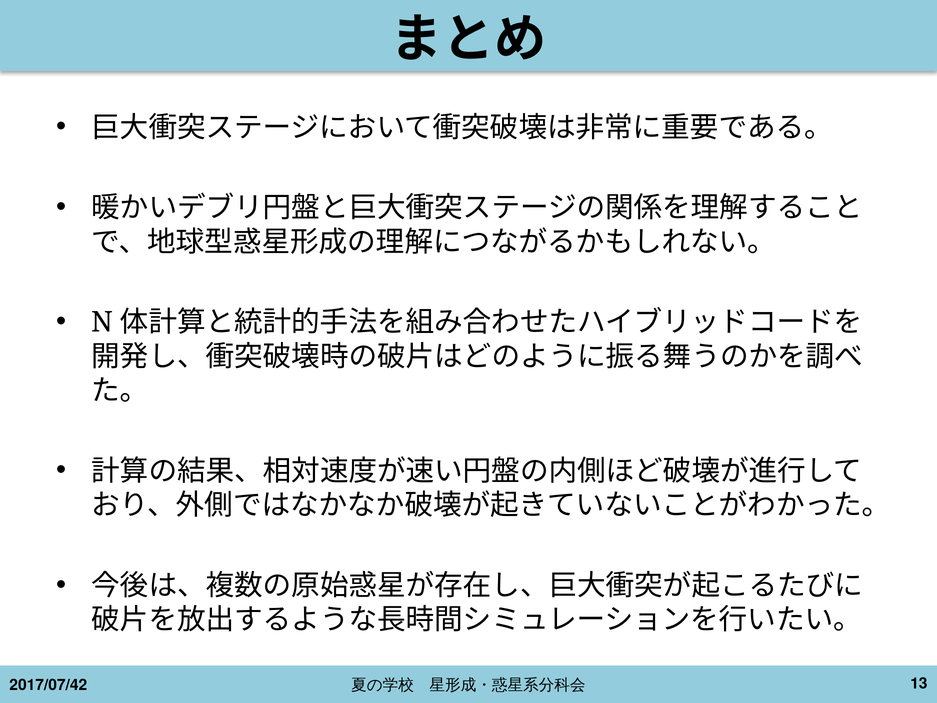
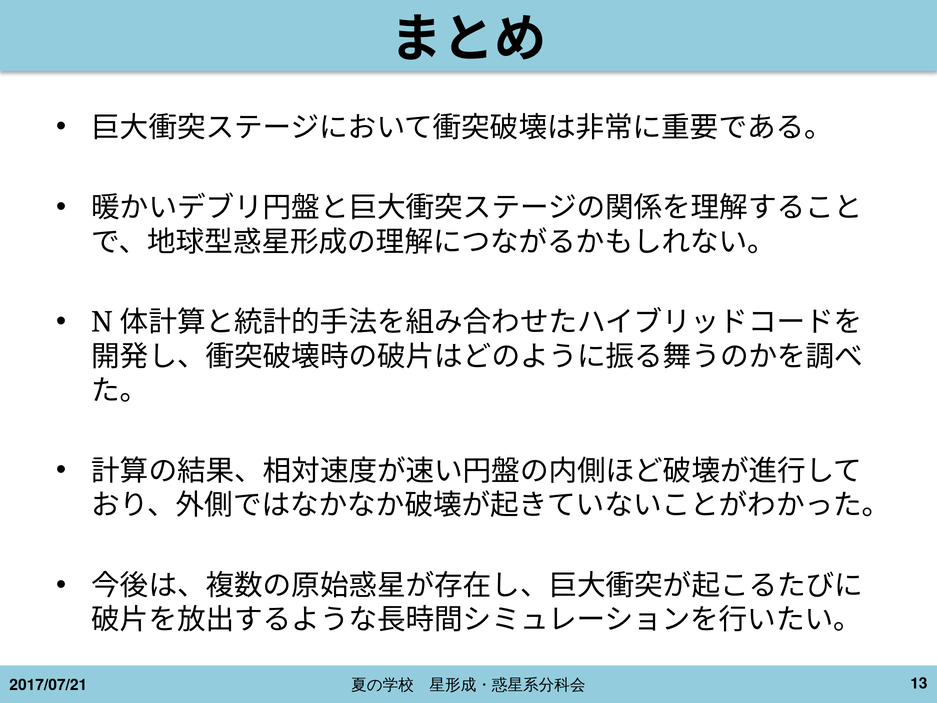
2017/07/42: 2017/07/42 -> 2017/07/21 (48, 685)
